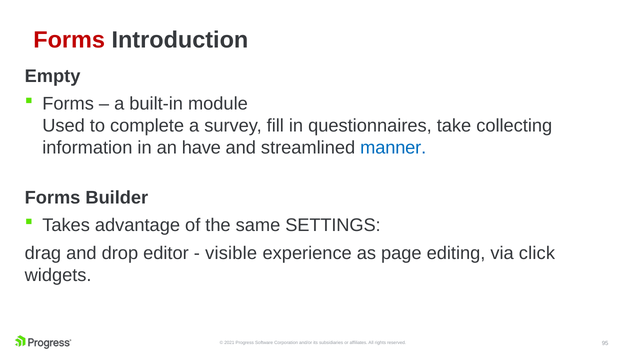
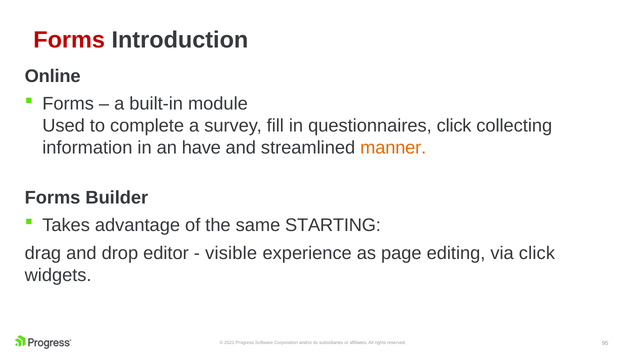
Empty: Empty -> Online (53, 76)
questionnaires take: take -> click (454, 126)
manner colour: blue -> orange (393, 148)
SETTINGS: SETTINGS -> STARTING (333, 225)
